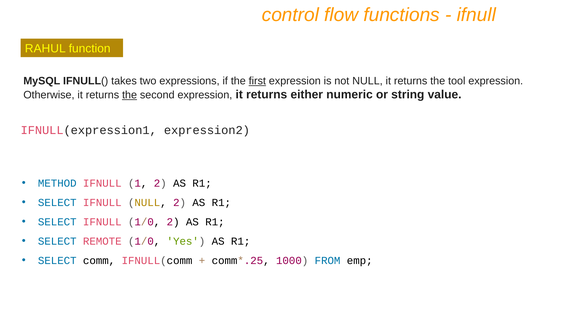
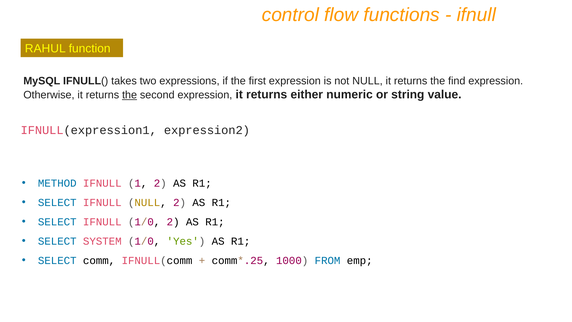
first underline: present -> none (257, 81)
tool: tool -> find (457, 81)
REMOTE: REMOTE -> SYSTEM (102, 241)
